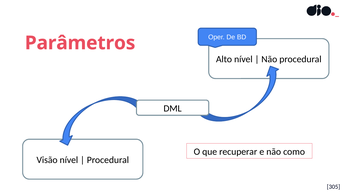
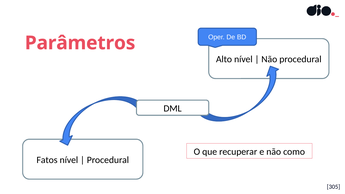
Visão: Visão -> Fatos (47, 160)
